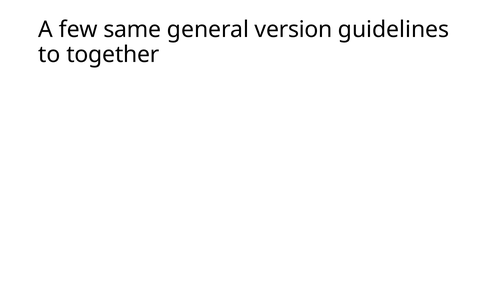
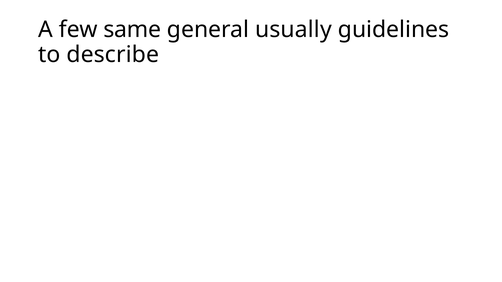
version: version -> usually (293, 30)
together: together -> describe (113, 55)
